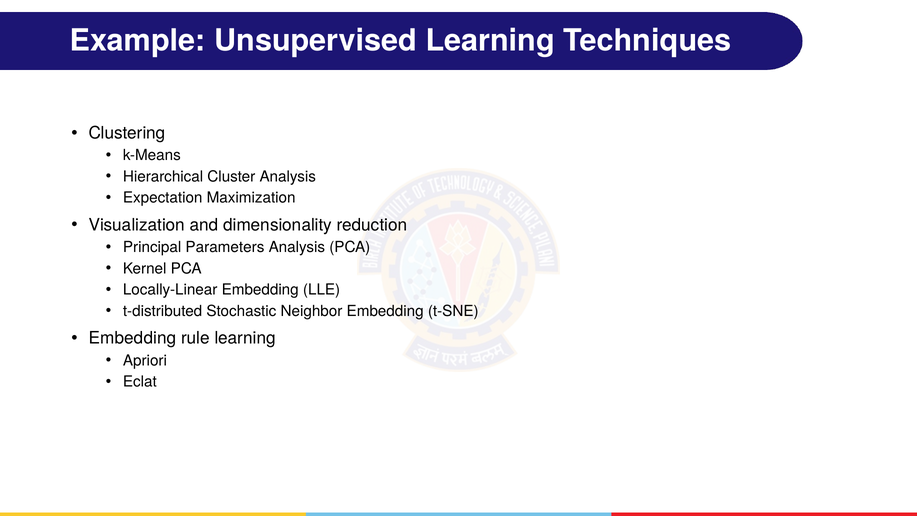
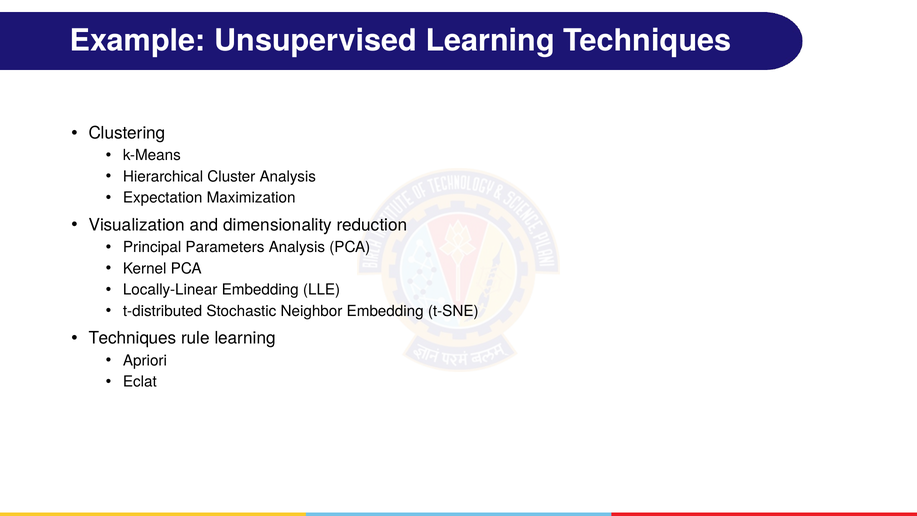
Embedding: Embedding -> Techniques (133, 338)
